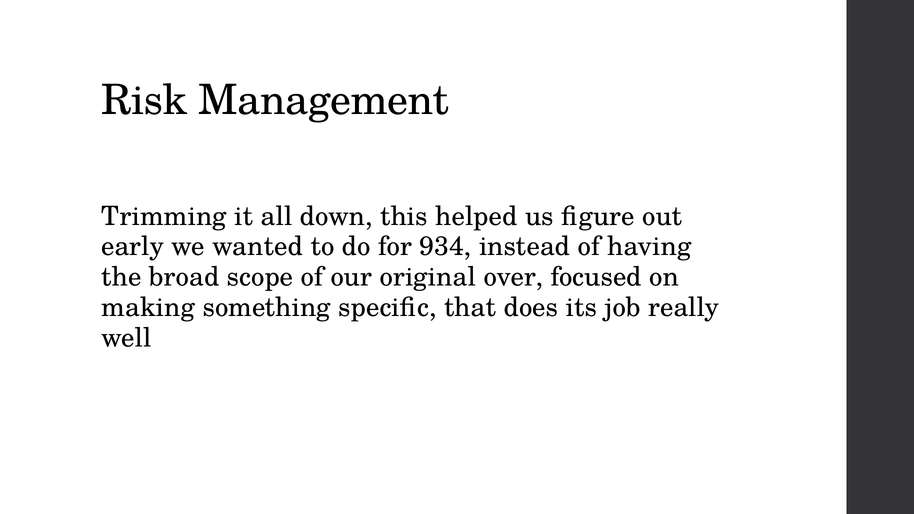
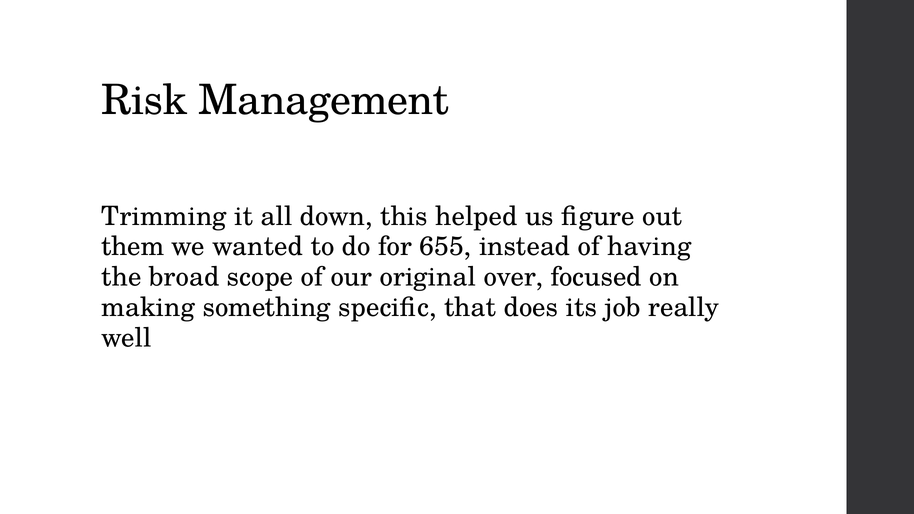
early: early -> them (133, 247)
934: 934 -> 655 (445, 247)
